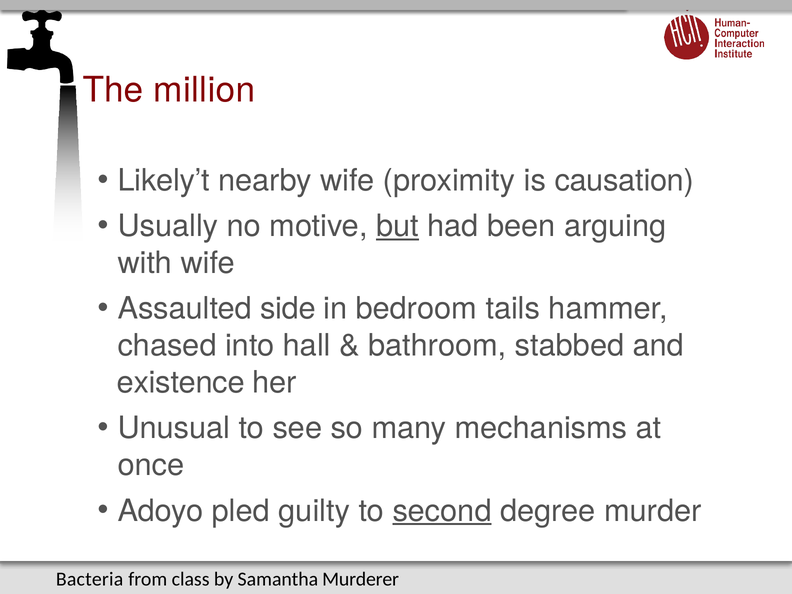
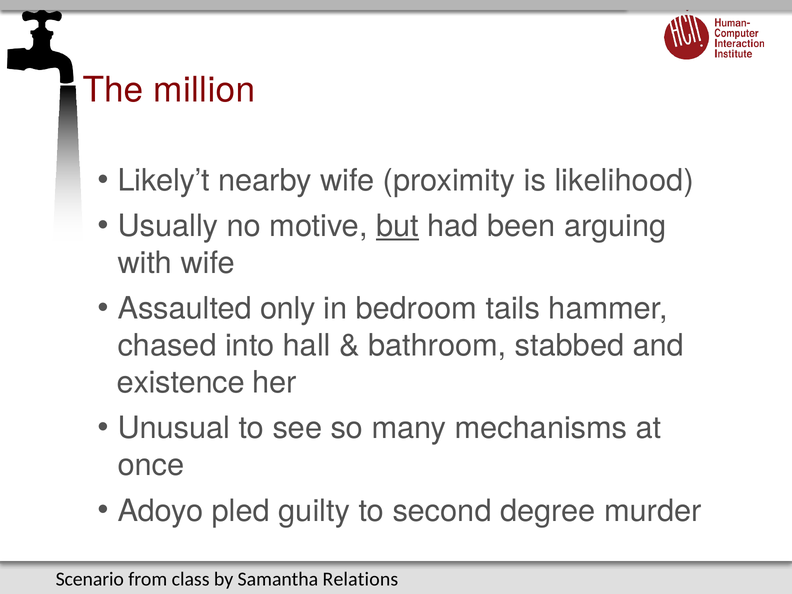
causation: causation -> likelihood (624, 181)
side: side -> only (288, 309)
second underline: present -> none (442, 511)
Bacteria: Bacteria -> Scenario (90, 579)
Murderer: Murderer -> Relations (360, 579)
